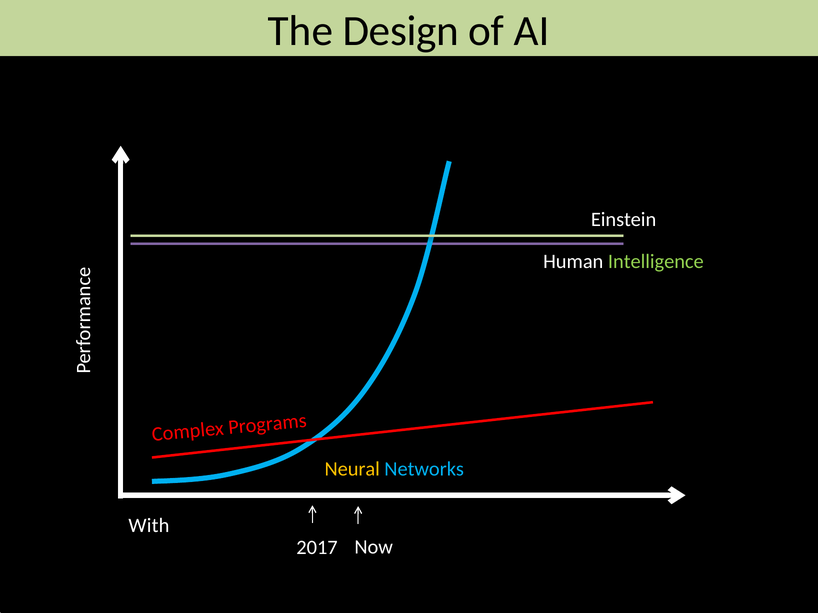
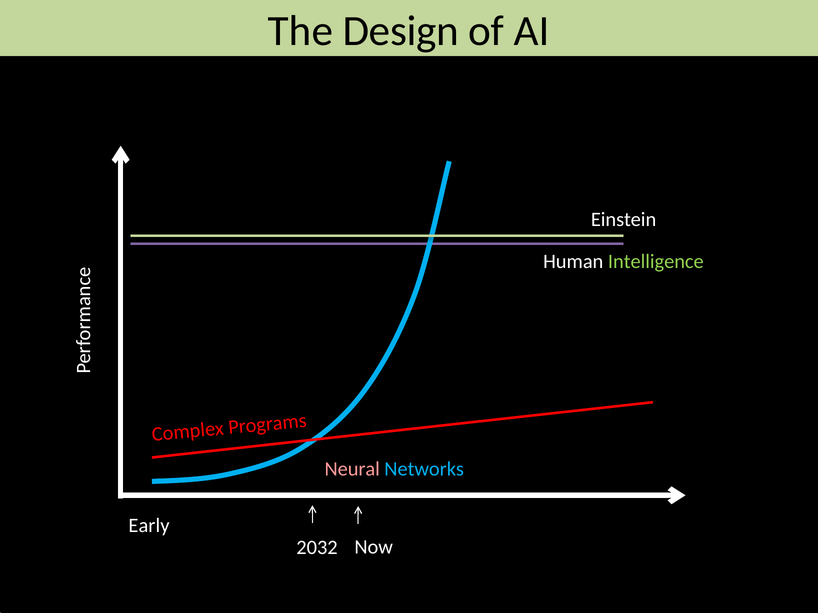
Neural colour: yellow -> pink (352, 470)
With: With -> Early (149, 526)
2017: 2017 -> 2032 (317, 548)
